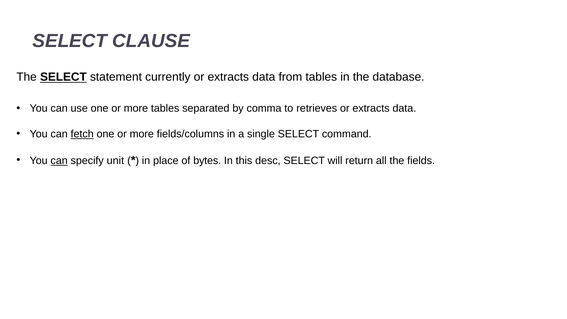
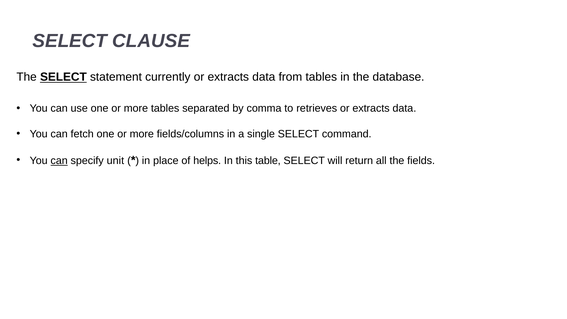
fetch underline: present -> none (82, 134)
bytes: bytes -> helps (207, 161)
desc: desc -> table (268, 161)
